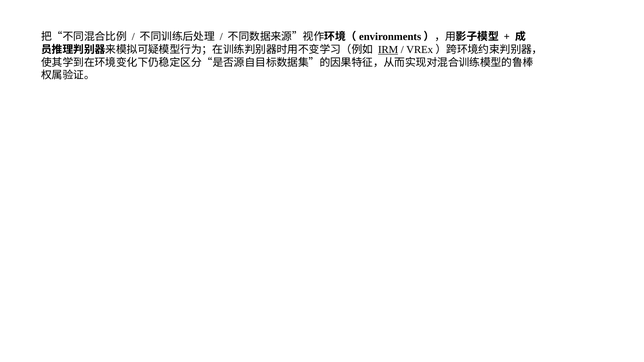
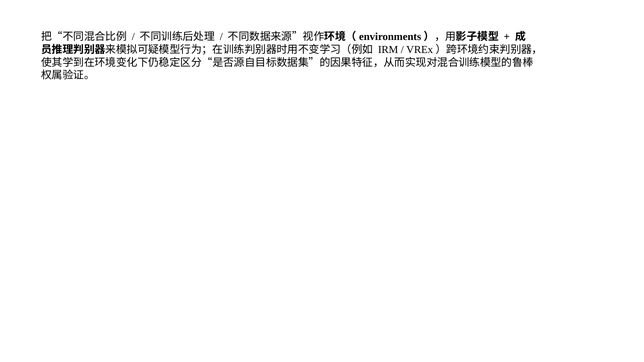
IRM underline: present -> none (388, 50)
